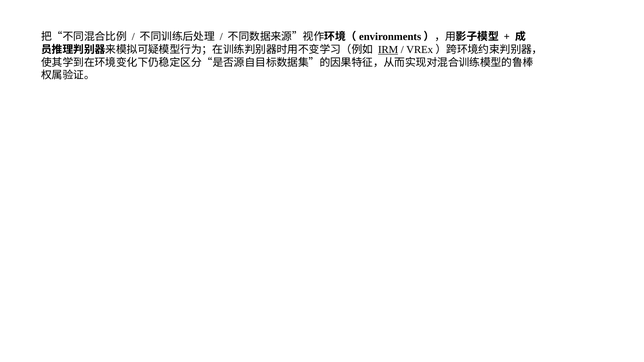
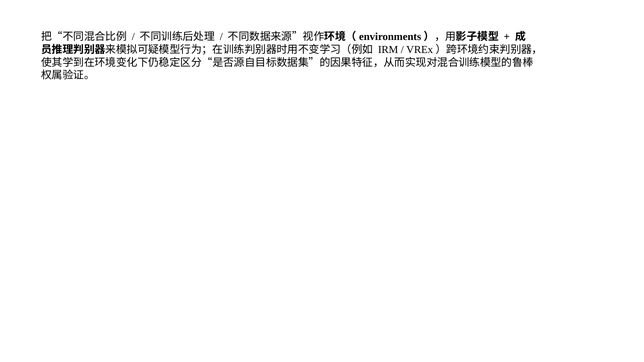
IRM underline: present -> none (388, 50)
